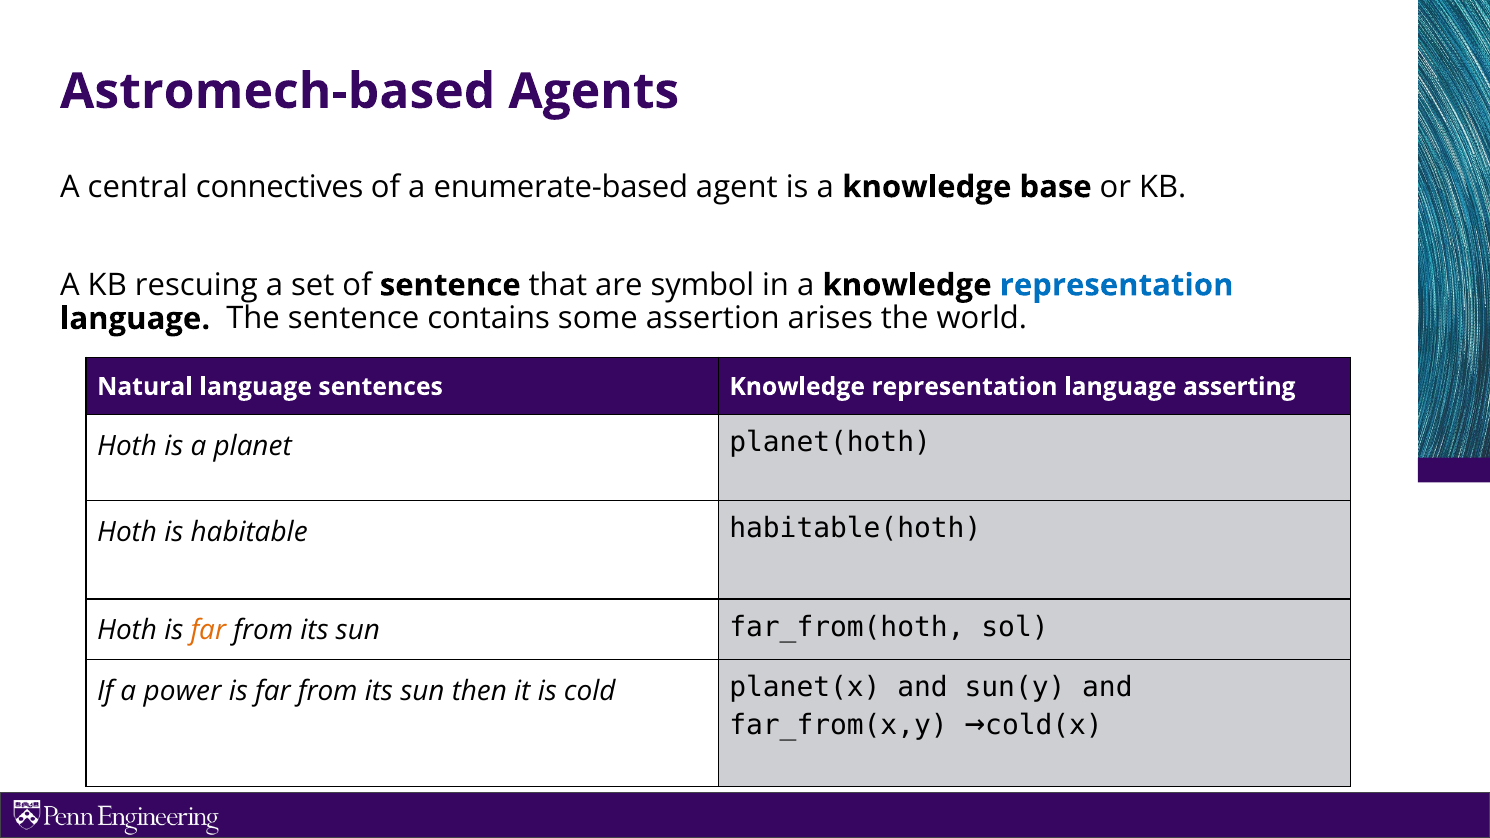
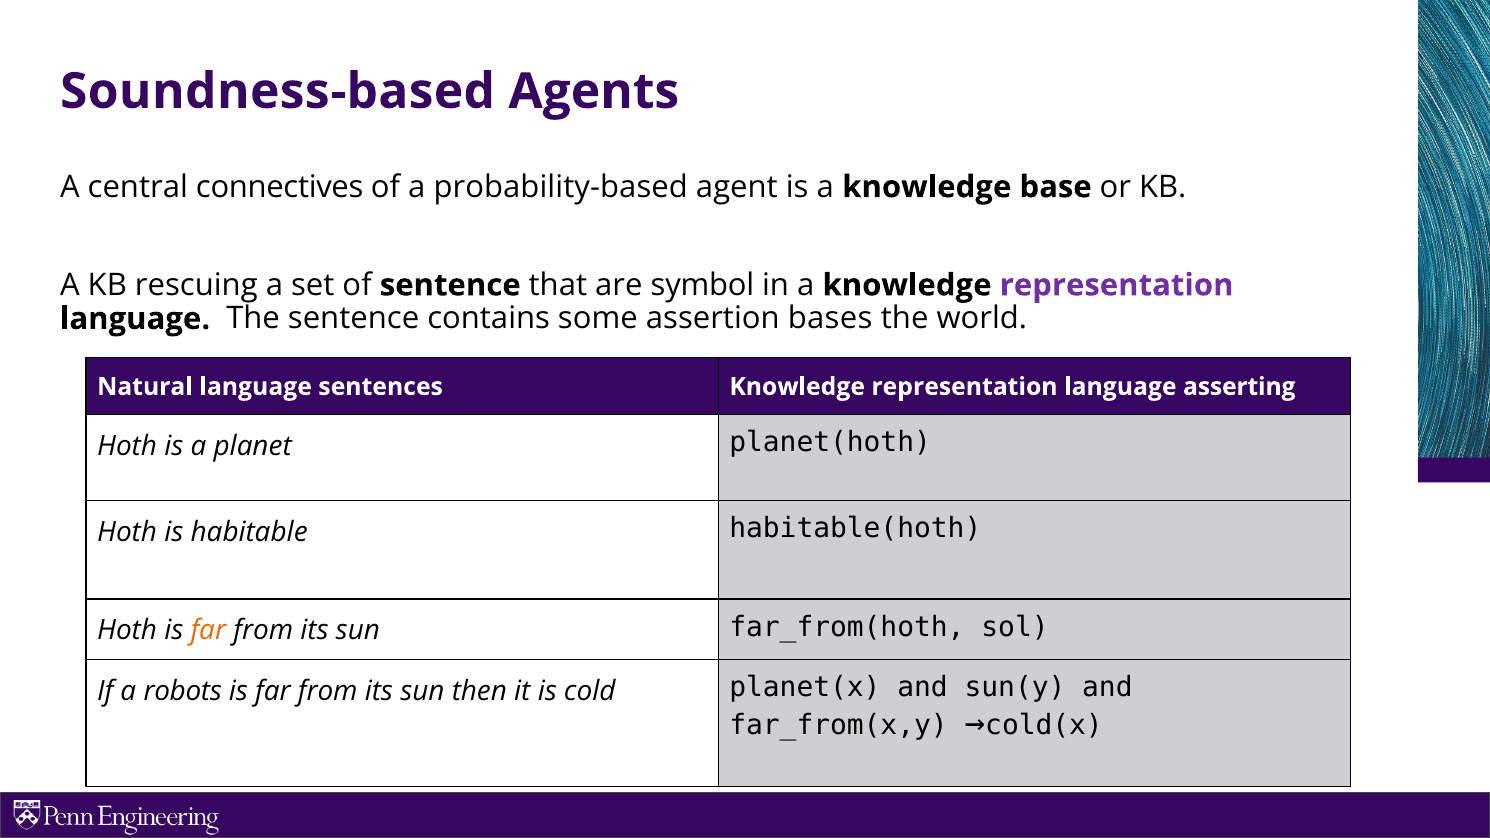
Astromech-based: Astromech-based -> Soundness-based (278, 91)
enumerate-based: enumerate-based -> probability-based (561, 187)
representation colour: blue -> purple (1117, 285)
arises: arises -> bases (830, 319)
power: power -> robots (183, 691)
